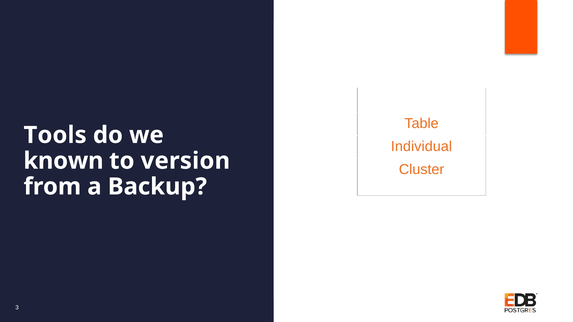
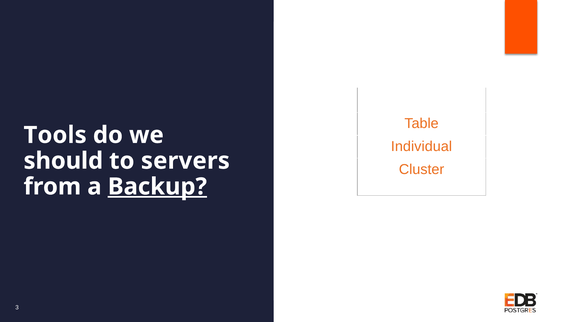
known: known -> should (63, 161)
version: version -> servers (185, 161)
Backup underline: none -> present (157, 187)
